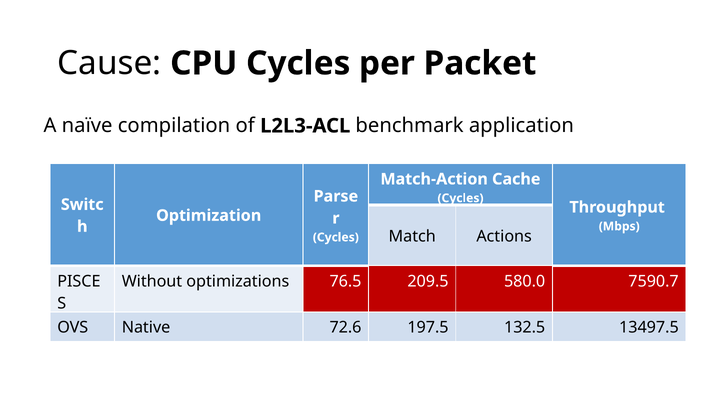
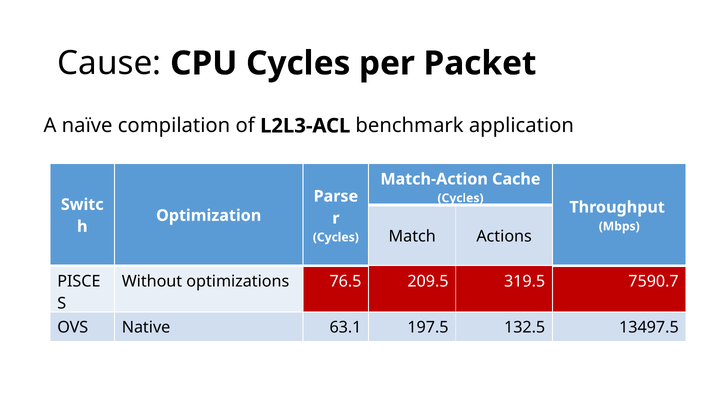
580.0: 580.0 -> 319.5 (525, 281)
72.6: 72.6 -> 63.1 (346, 327)
